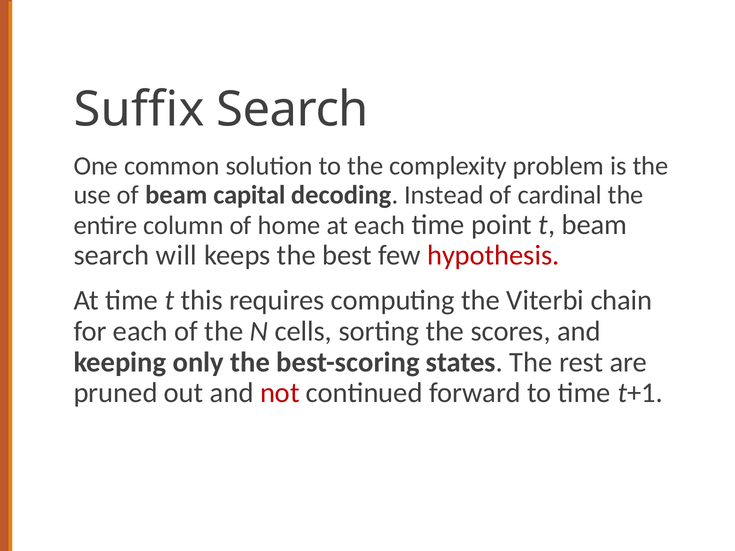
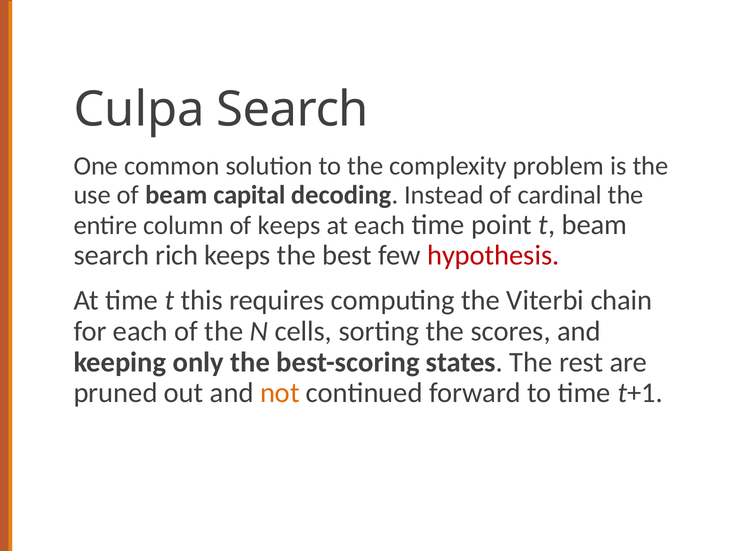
Suffix: Suffix -> Culpa (139, 110)
of home: home -> keeps (289, 225)
will: will -> rich (177, 256)
not colour: red -> orange (280, 393)
